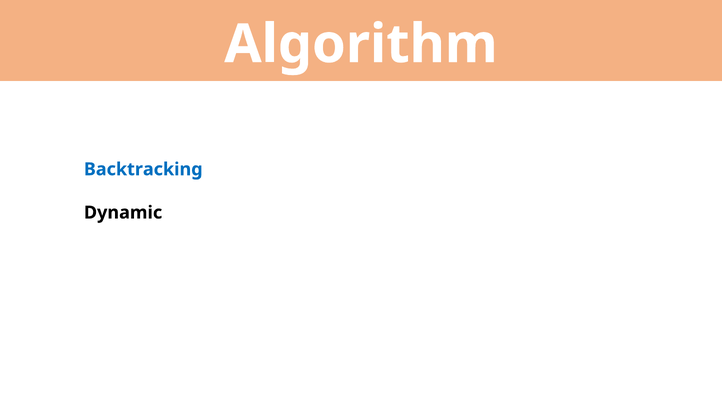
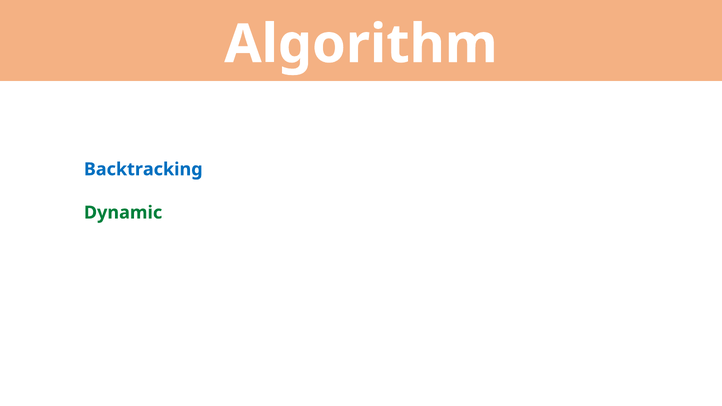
Dynamic colour: black -> green (123, 213)
